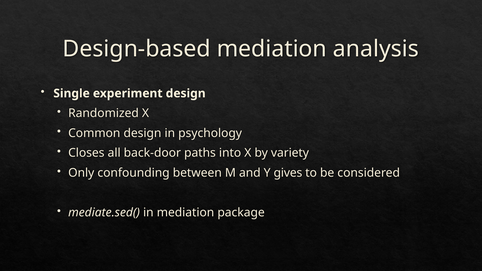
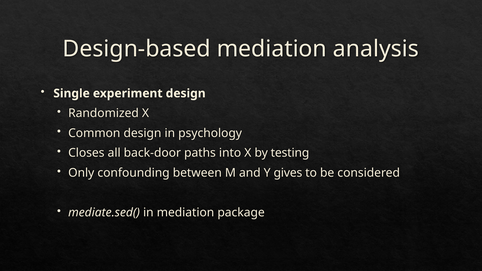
variety: variety -> testing (290, 153)
